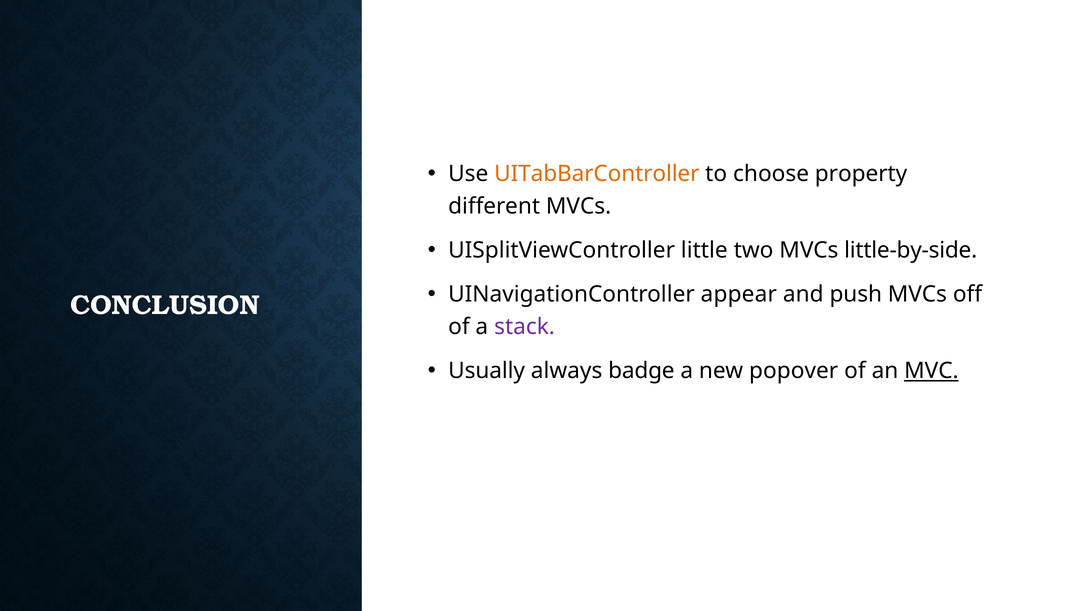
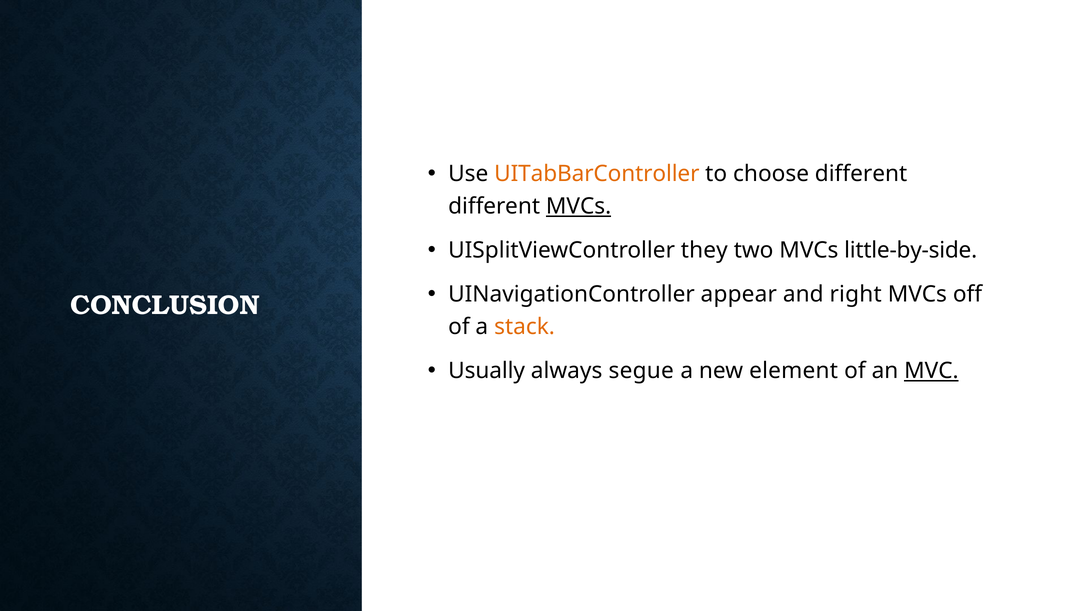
choose property: property -> different (861, 174)
MVCs underline: none -> present (579, 206)
little: little -> they (704, 250)
push: push -> right (856, 294)
stack colour: purple -> orange (525, 327)
badge: badge -> segue (641, 371)
popover: popover -> element (794, 371)
